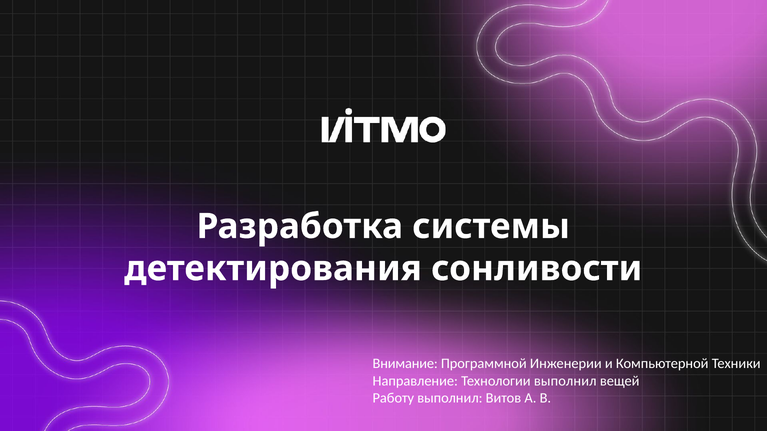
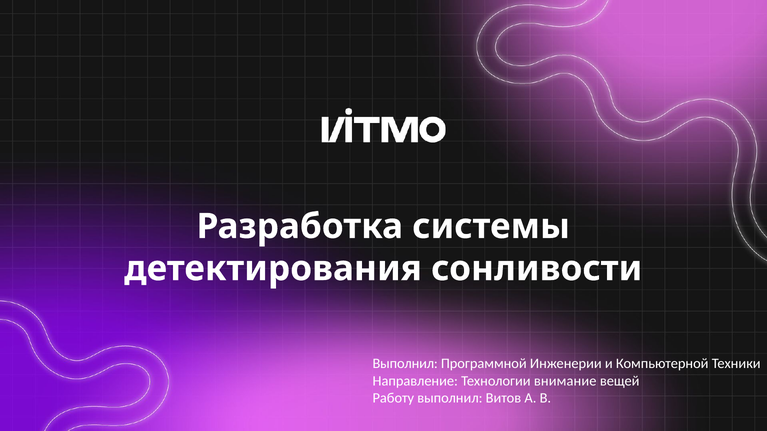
Внимание: Внимание -> Выполнил (405, 364)
Технологии выполнил: выполнил -> внимание (565, 381)
